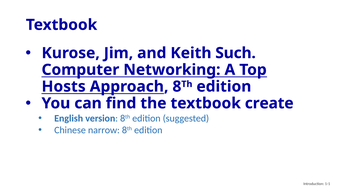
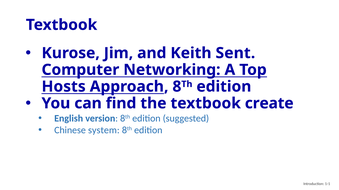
Such: Such -> Sent (235, 53)
narrow: narrow -> system (104, 131)
